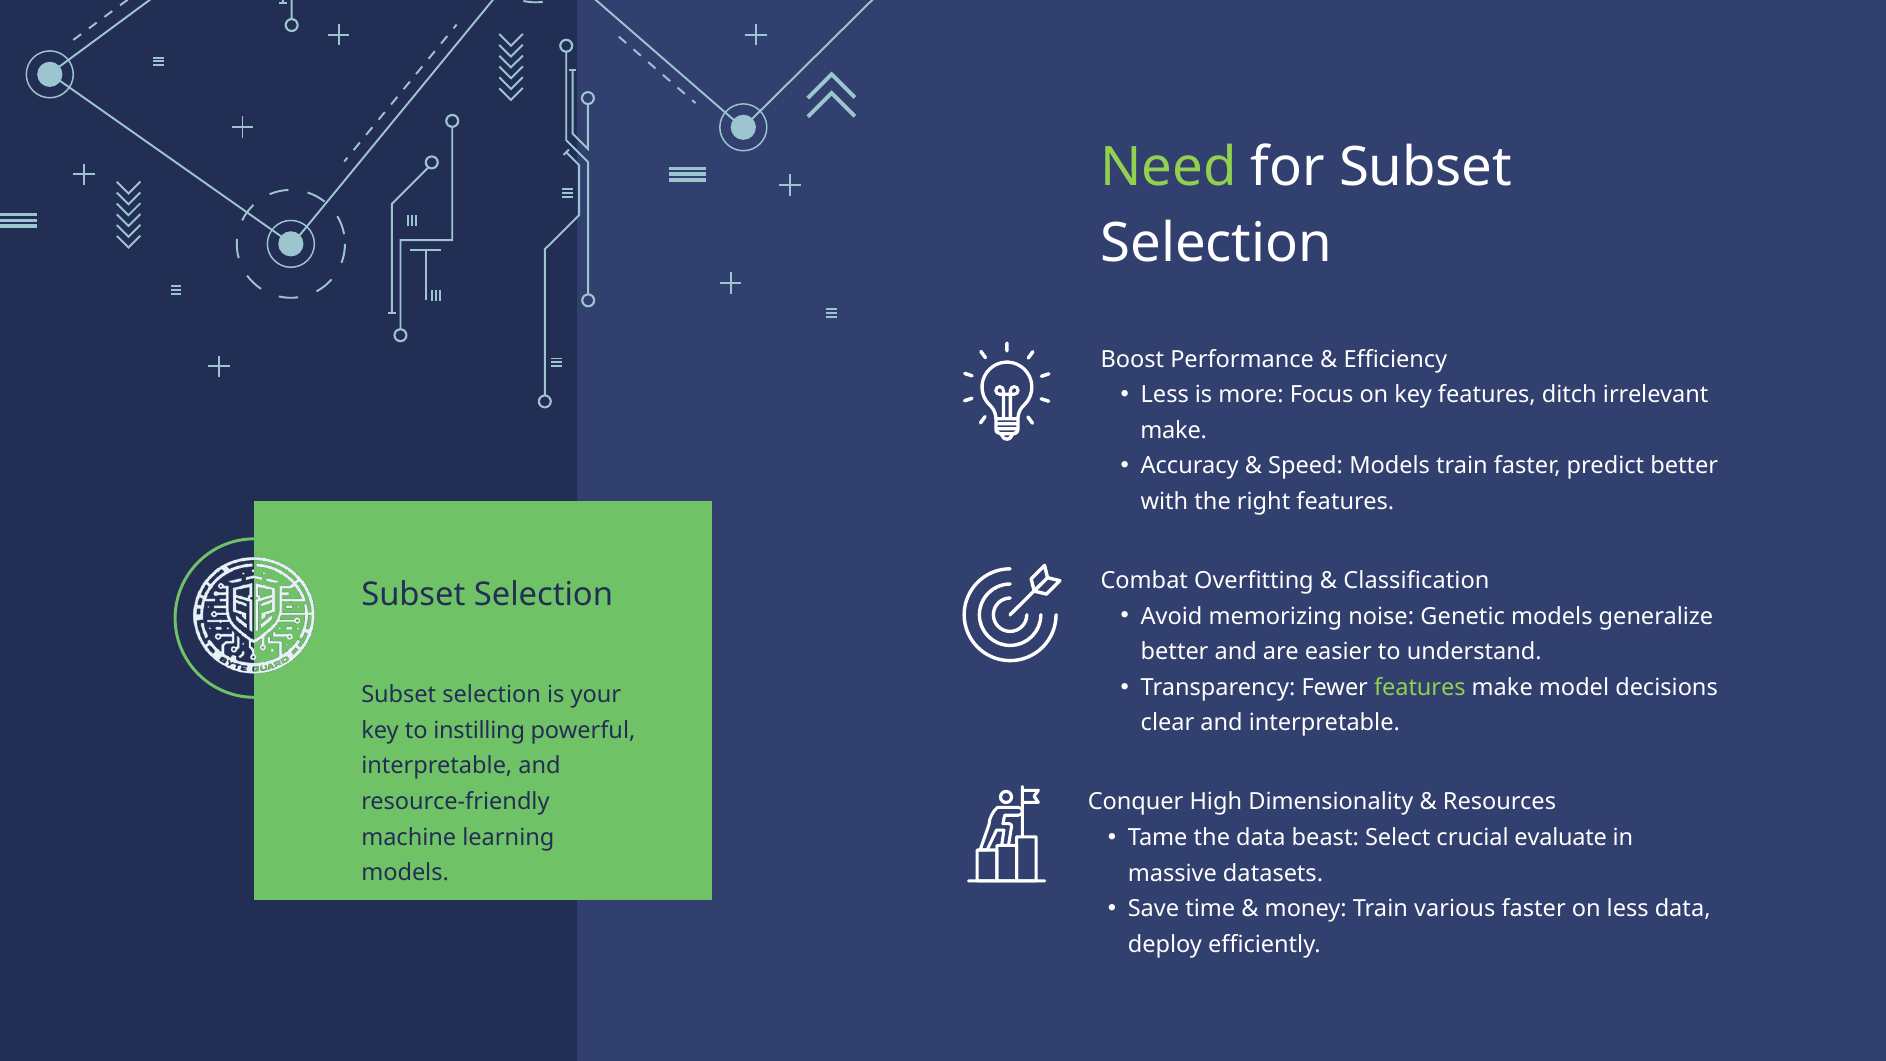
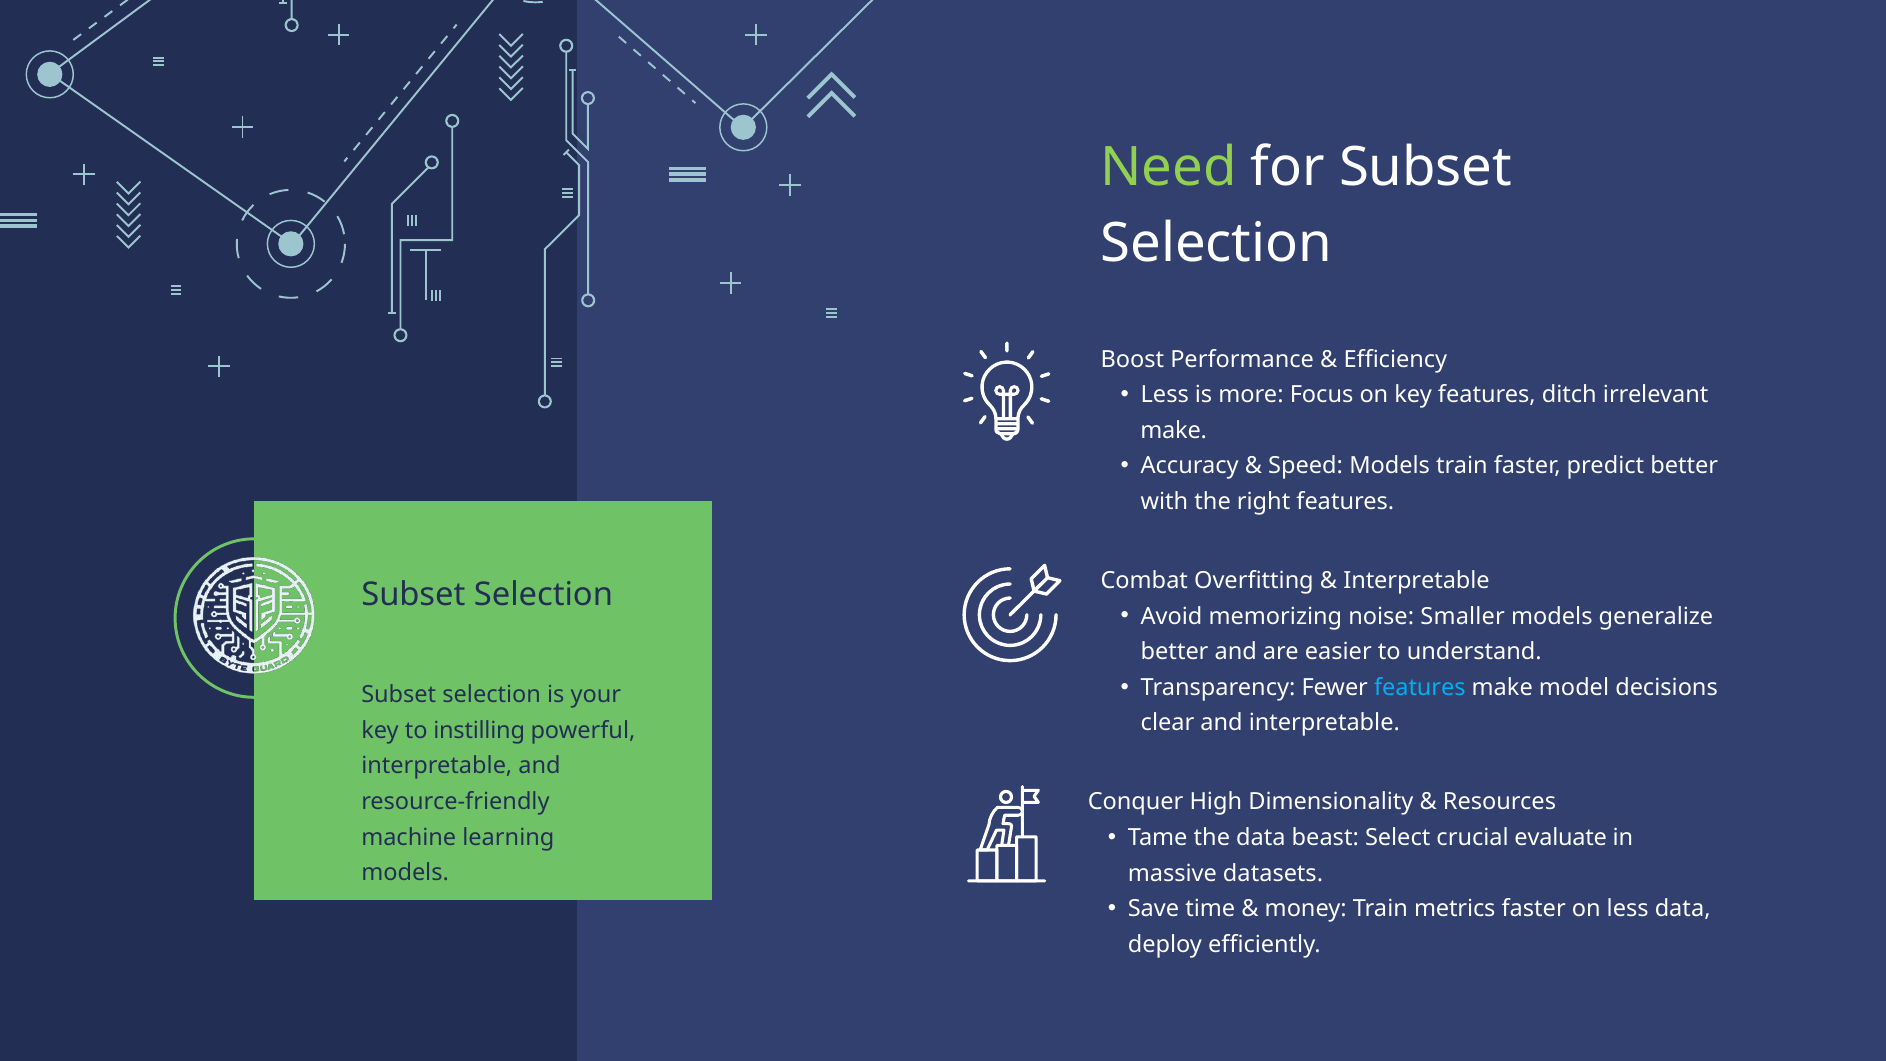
Classification: Classification -> Interpretable (1417, 581)
Genetic: Genetic -> Smaller (1463, 616)
features colour: light green -> light blue (1420, 688)
various: various -> metrics (1455, 909)
